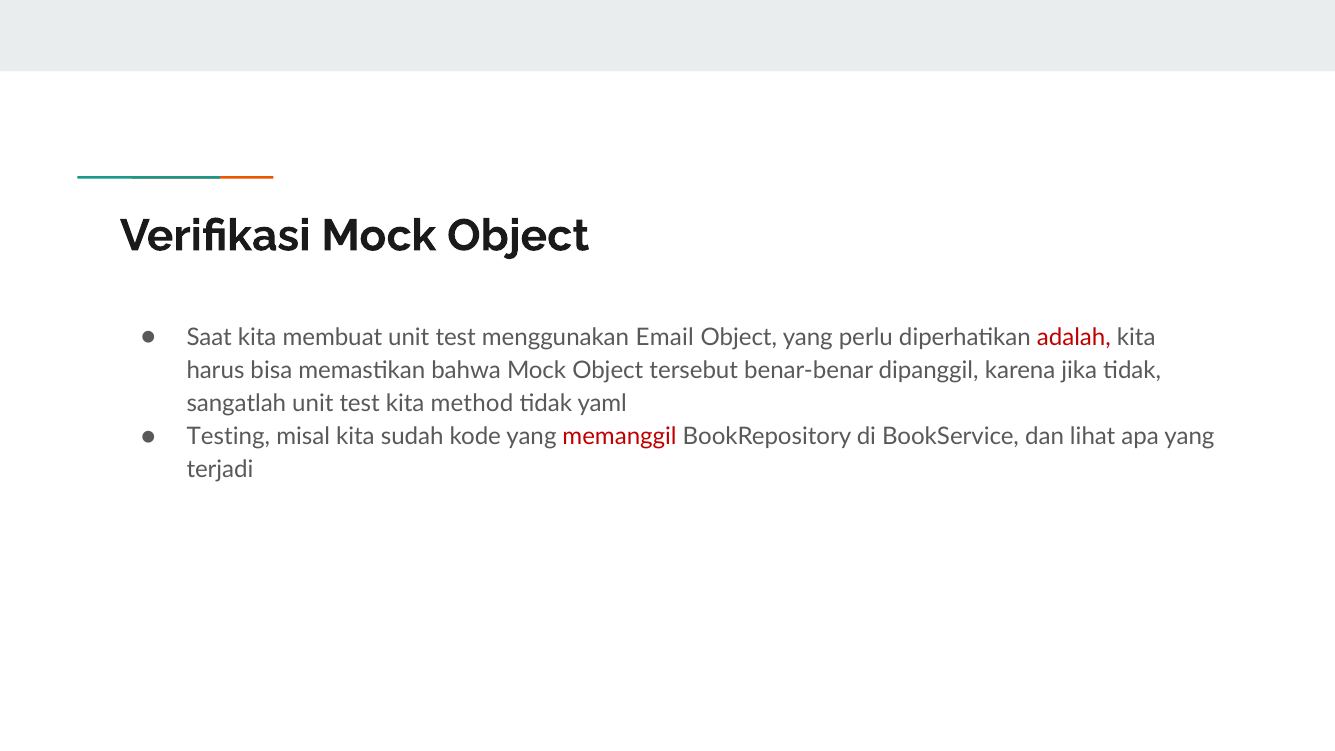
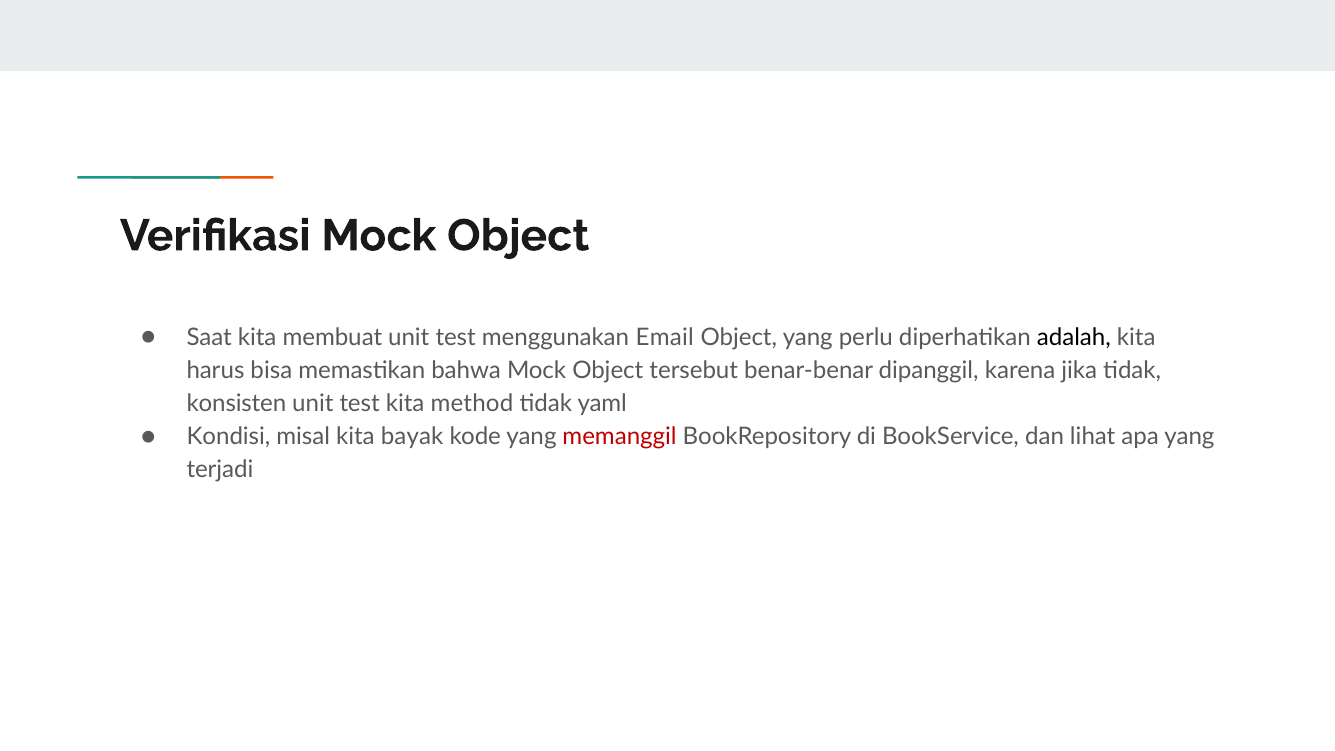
adalah colour: red -> black (1074, 337)
sangatlah: sangatlah -> konsisten (236, 403)
Testing: Testing -> Kondisi (228, 437)
sudah: sudah -> bayak (412, 437)
